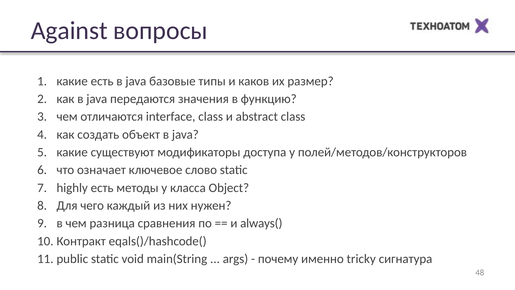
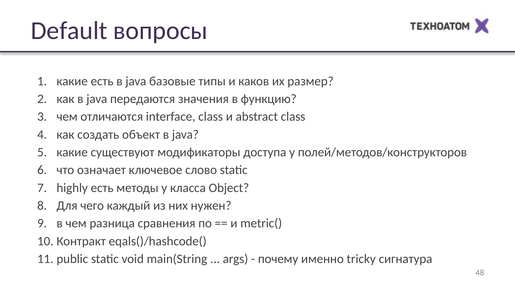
Against: Against -> Default (69, 31)
always(: always( -> metric( (261, 223)
